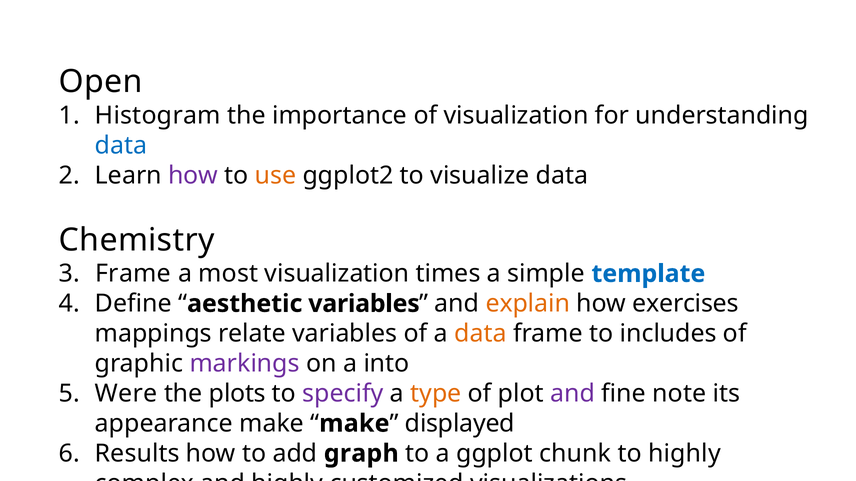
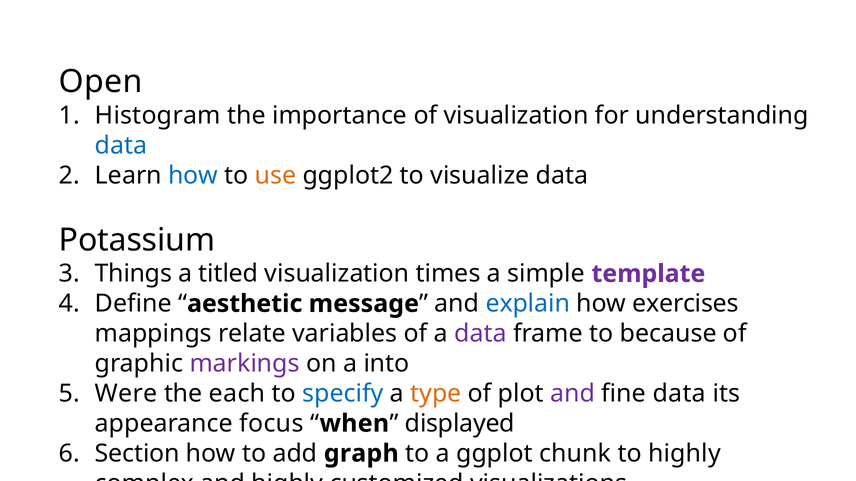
how colour: purple -> blue (193, 176)
Chemistry: Chemistry -> Potassium (137, 240)
Frame: Frame -> Things (133, 274)
most: most -> titled (228, 274)
template colour: blue -> purple (648, 274)
aesthetic variables: variables -> message (364, 304)
explain colour: orange -> blue (528, 304)
data colour: orange -> purple (480, 334)
includes: includes -> because (668, 334)
plots: plots -> each (237, 394)
specify colour: purple -> blue (343, 394)
fine note: note -> data (679, 394)
appearance make: make -> focus (271, 424)
make: make -> when (354, 424)
Results: Results -> Section (137, 454)
